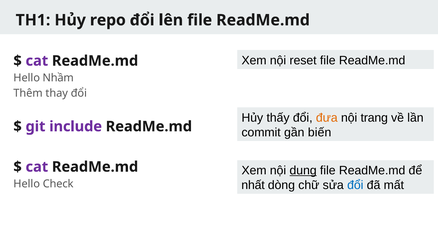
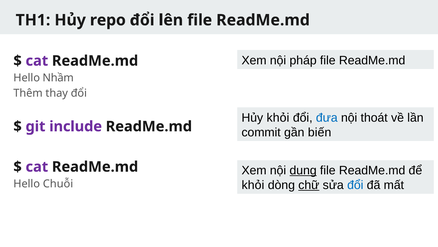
reset: reset -> pháp (303, 60)
Hủy thấy: thấy -> khỏi (278, 117)
đưa colour: orange -> blue (327, 117)
trang: trang -> thoát (374, 117)
nhất: nhất -> khỏi (253, 185)
chữ underline: none -> present (309, 185)
Check: Check -> Chuỗi (58, 183)
